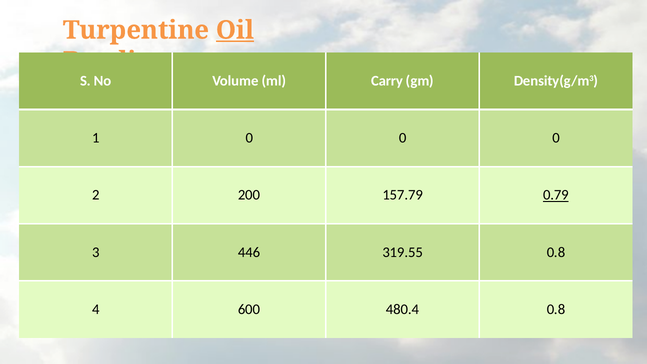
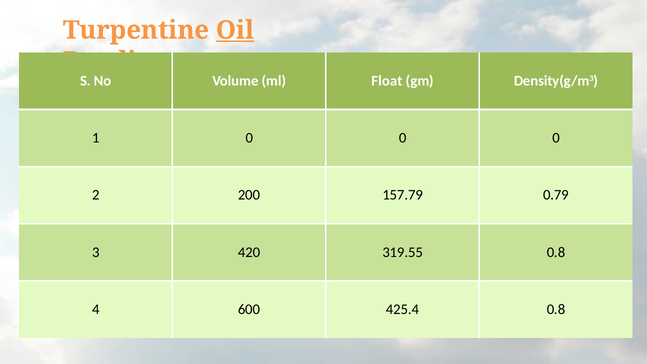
Carry: Carry -> Float (387, 81)
0.79 underline: present -> none (556, 195)
446: 446 -> 420 (249, 252)
480.4: 480.4 -> 425.4 (402, 309)
